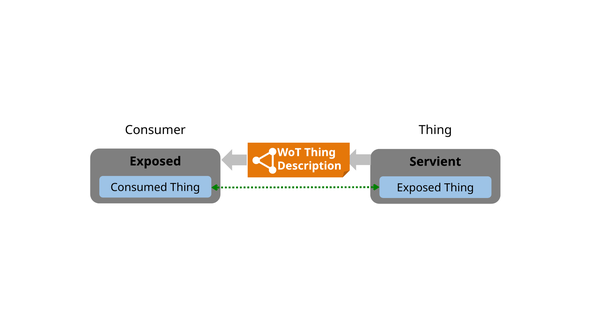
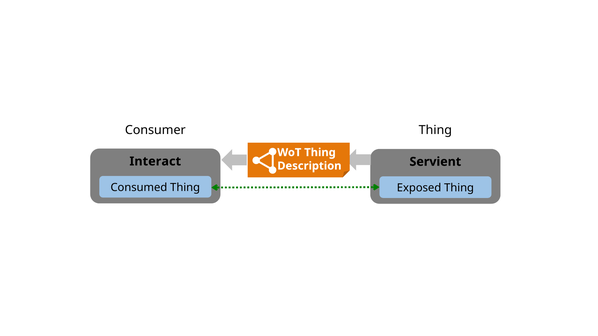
Exposed: Exposed -> Interact (155, 162)
